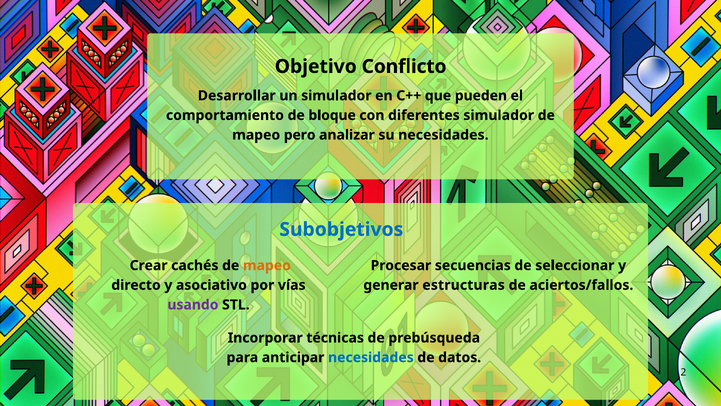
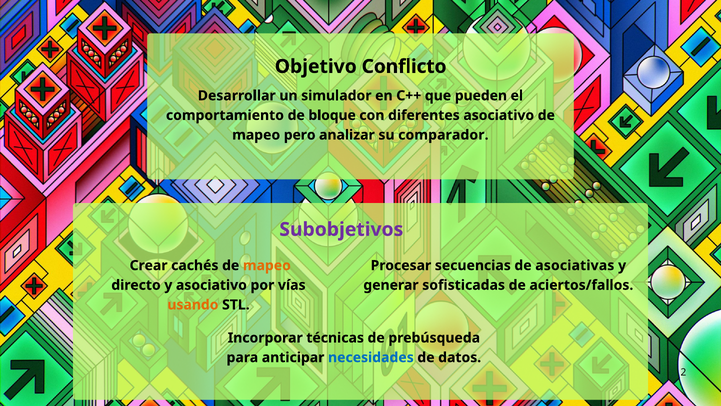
diferentes simulador: simulador -> asociativo (499, 115)
su necesidades: necesidades -> comparador (443, 135)
Subobjetivos colour: blue -> purple (341, 229)
seleccionar: seleccionar -> asociativas (575, 265)
estructuras: estructuras -> sofisticadas (464, 285)
usando colour: purple -> orange (193, 304)
